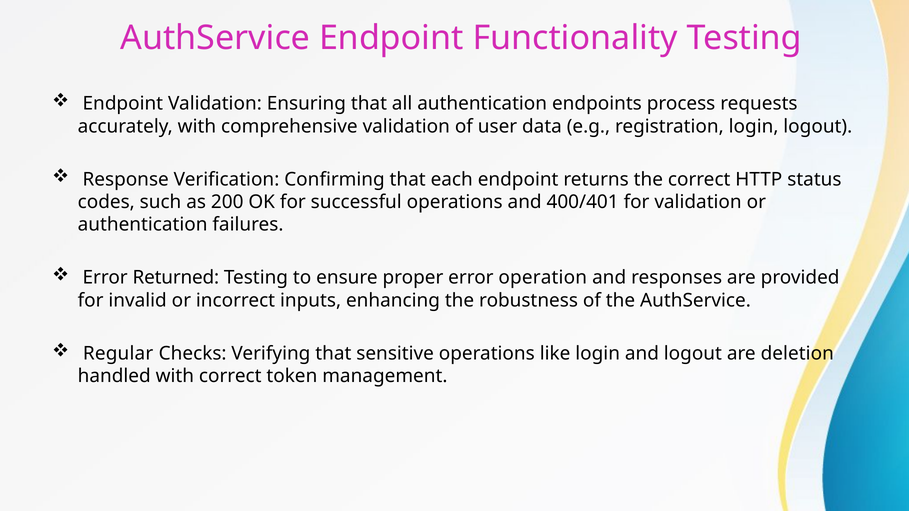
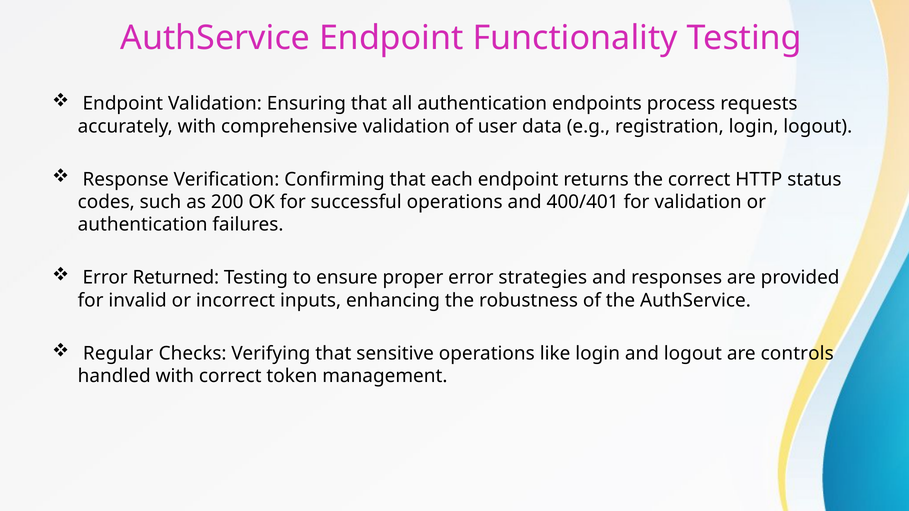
operation: operation -> strategies (543, 278)
deletion: deletion -> controls (797, 354)
